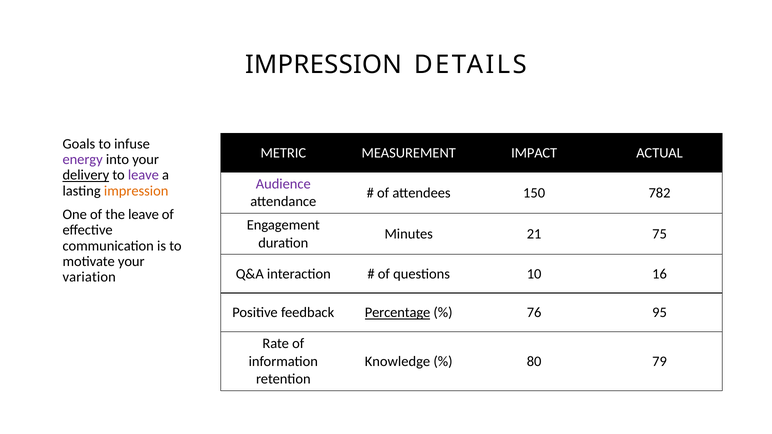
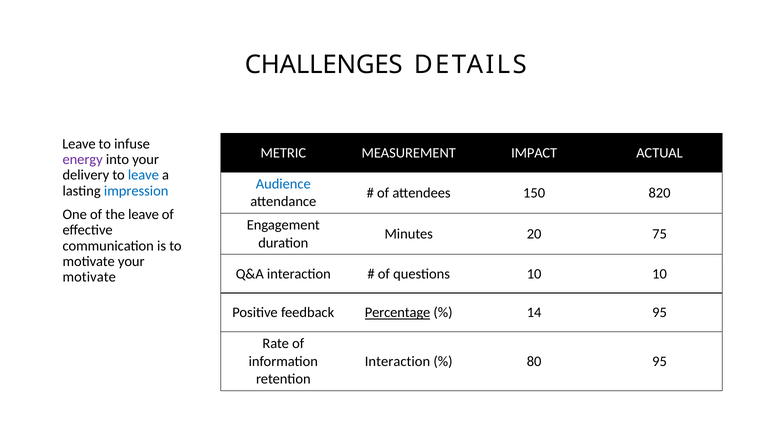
IMPRESSION: IMPRESSION -> CHALLENGES (324, 65)
Goals: Goals -> Leave (79, 144)
delivery underline: present -> none (86, 175)
leave colour: purple -> blue (143, 175)
Audience colour: purple -> blue (283, 184)
impression colour: orange -> blue (136, 191)
782: 782 -> 820 (660, 193)
21: 21 -> 20 (534, 234)
10 16: 16 -> 10 (660, 274)
variation: variation -> motivate (89, 277)
76: 76 -> 14 (534, 313)
Knowledge: Knowledge -> Interaction (397, 362)
80 79: 79 -> 95 (660, 362)
